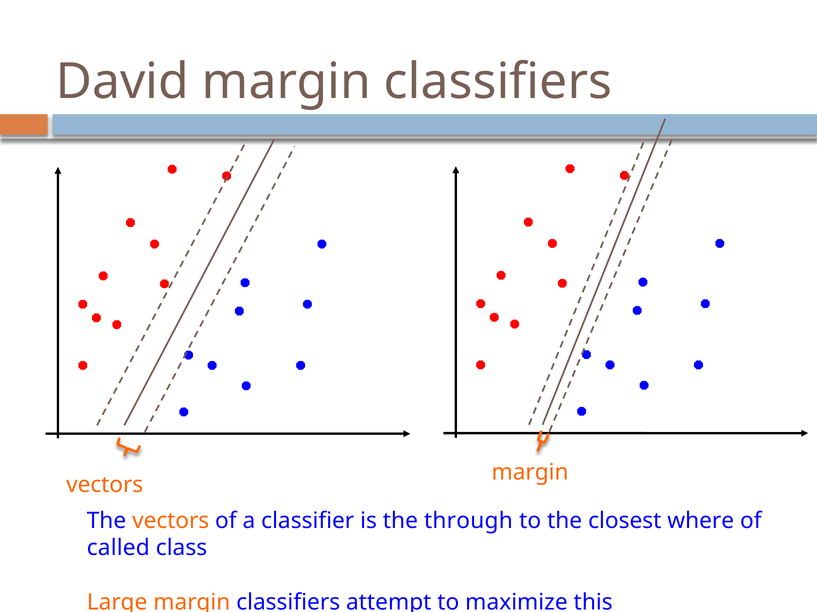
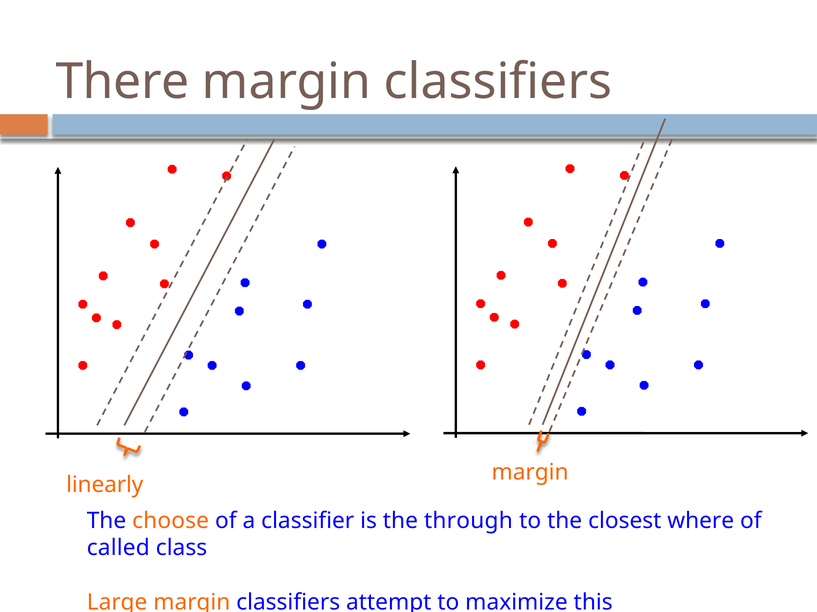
David: David -> There (122, 82)
vectors: vectors -> linearly (105, 486)
The vectors: vectors -> choose (171, 521)
